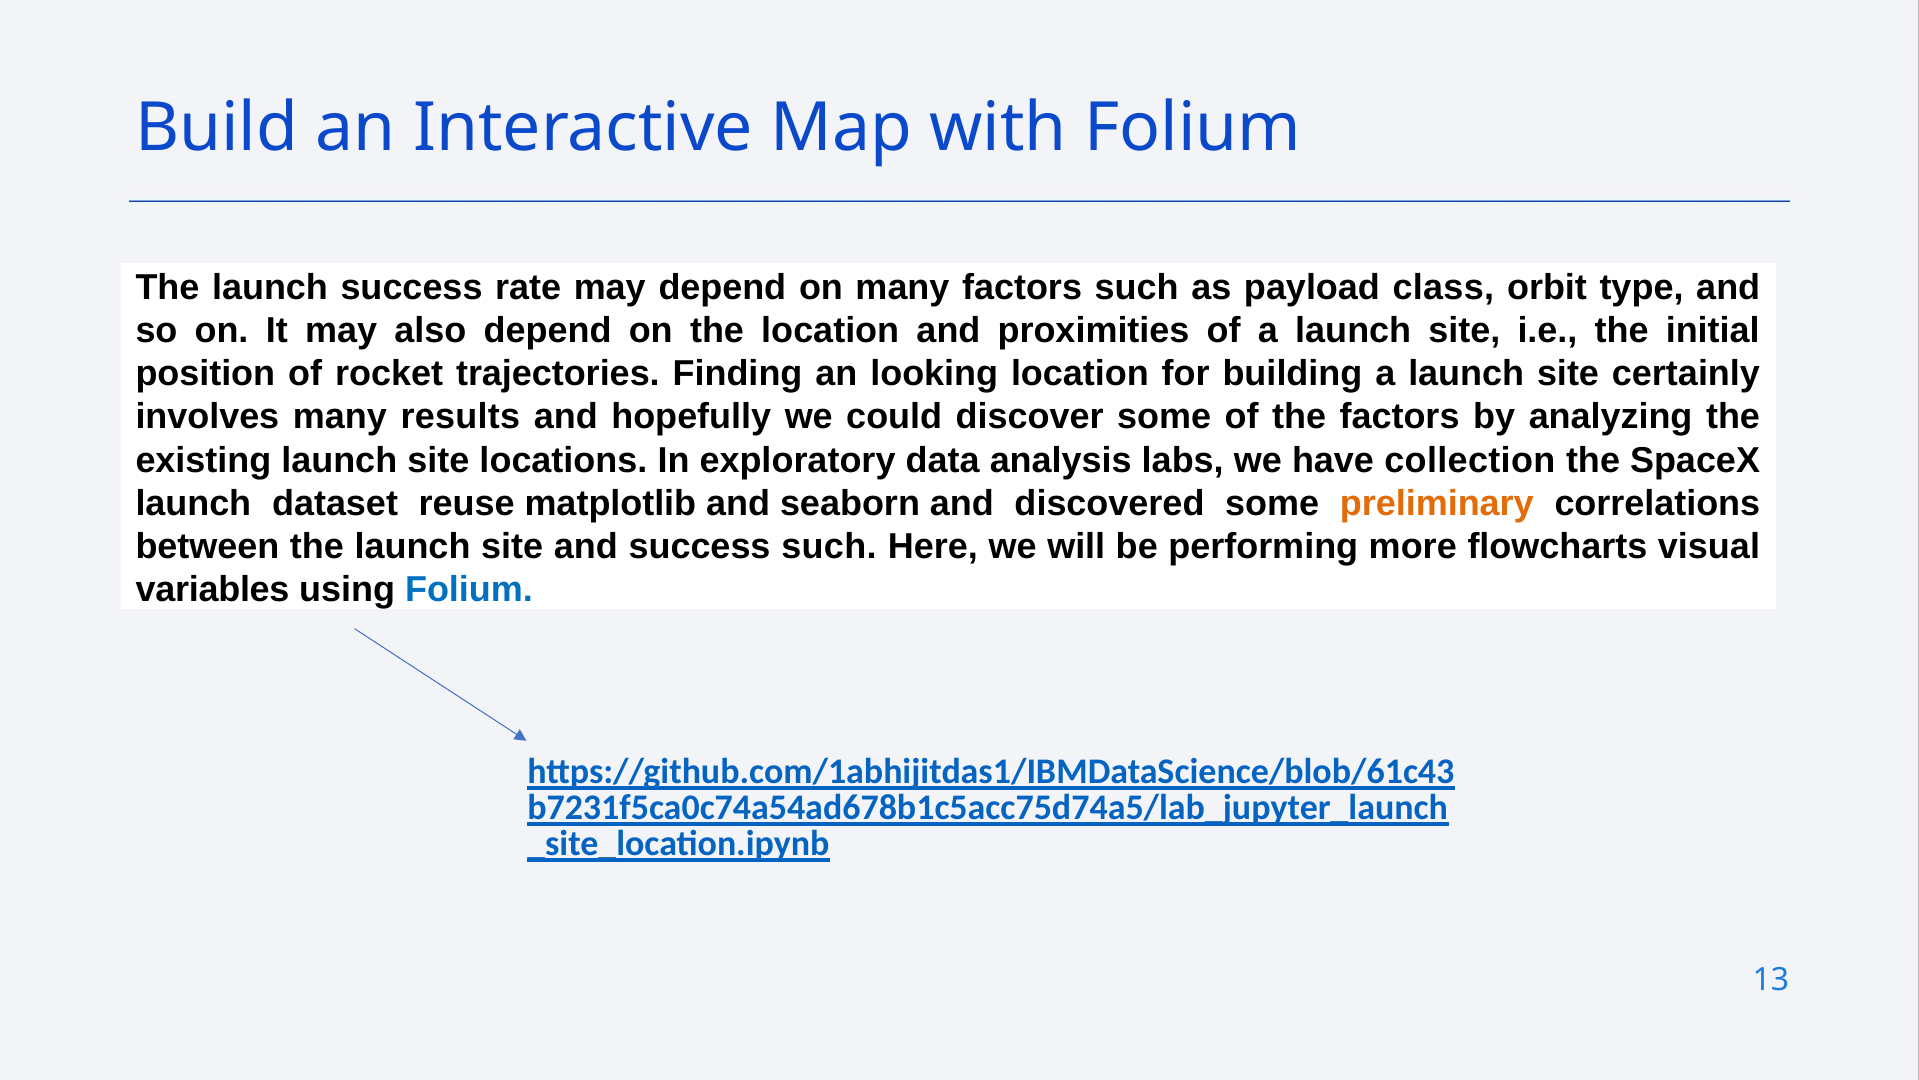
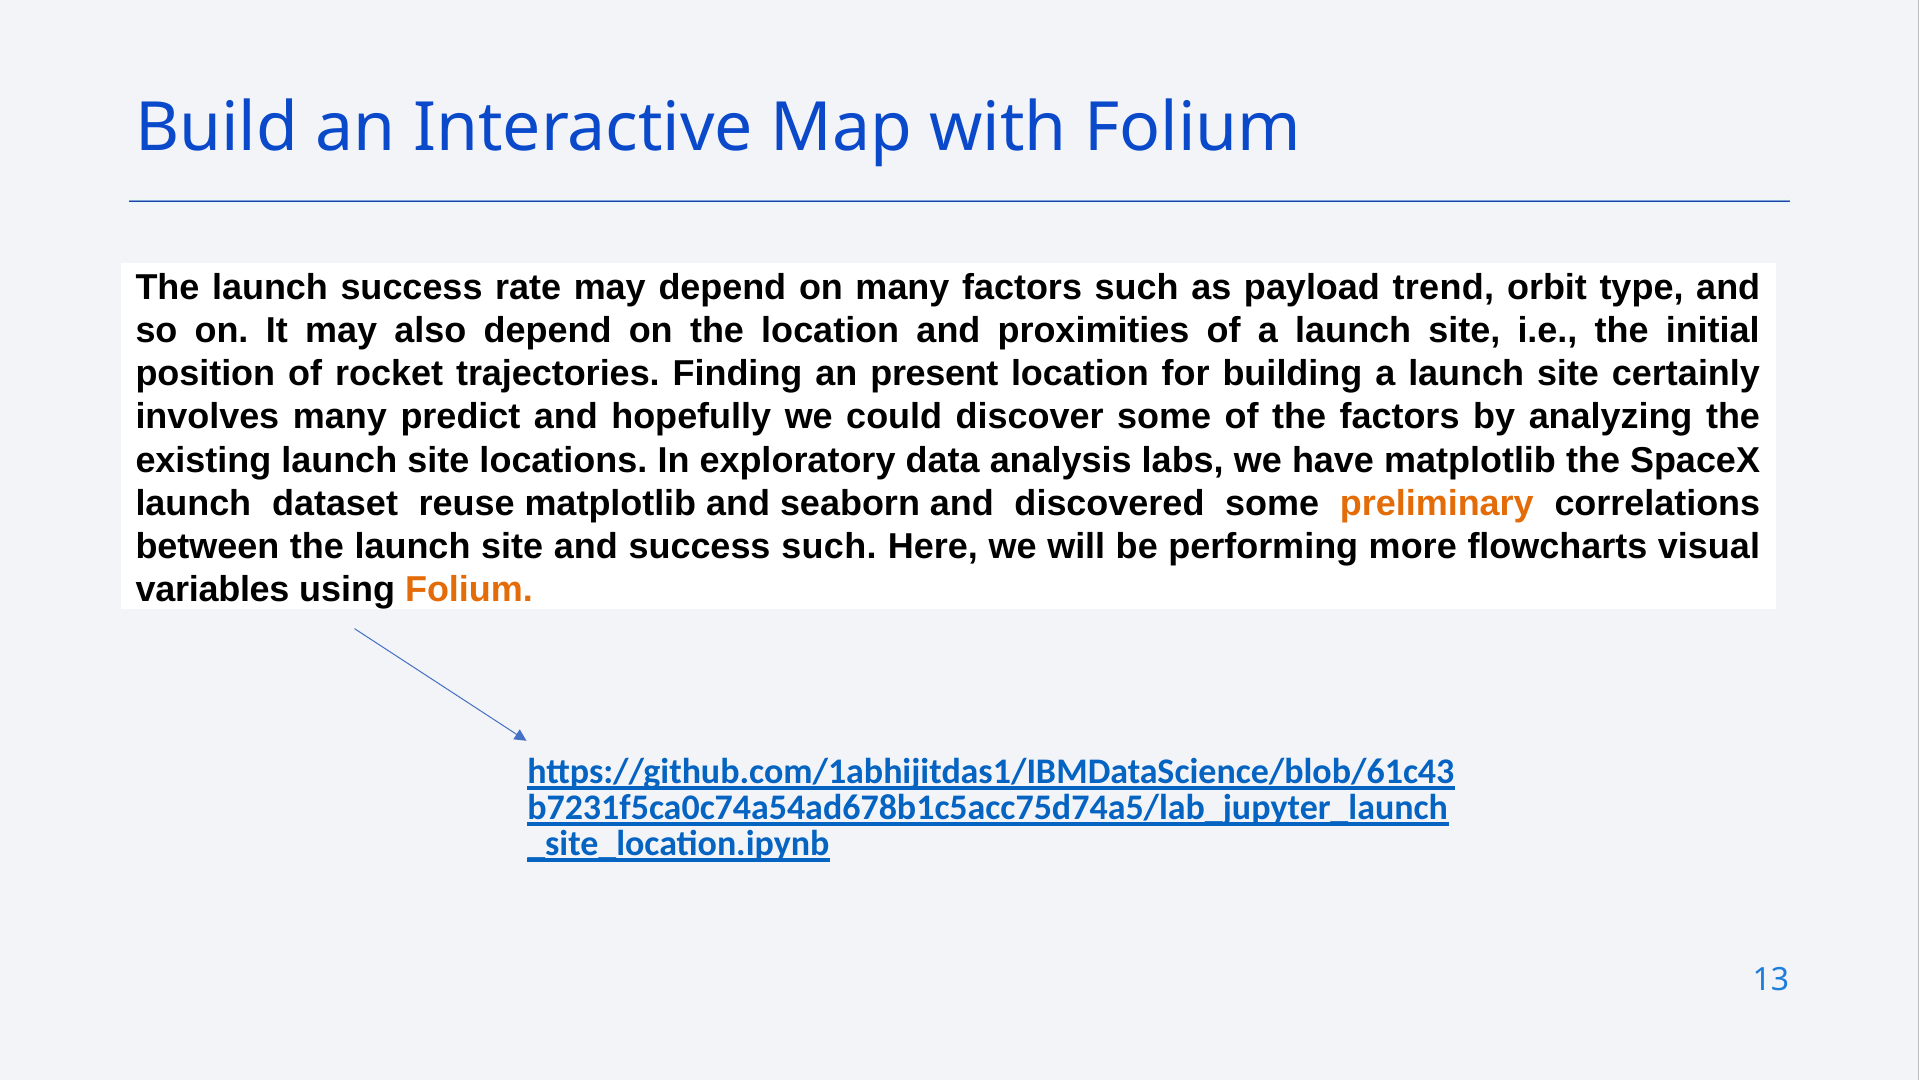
class: class -> trend (1443, 287)
looking: looking -> present (934, 374)
results: results -> predict (460, 417)
have collection: collection -> matplotlib (1470, 460)
Folium colour: blue -> orange (469, 589)
